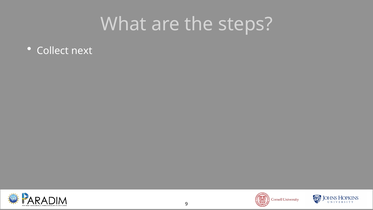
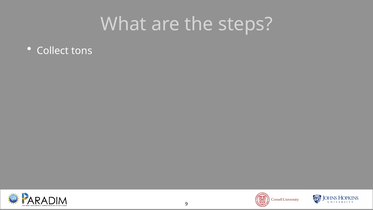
next: next -> tons (82, 51)
